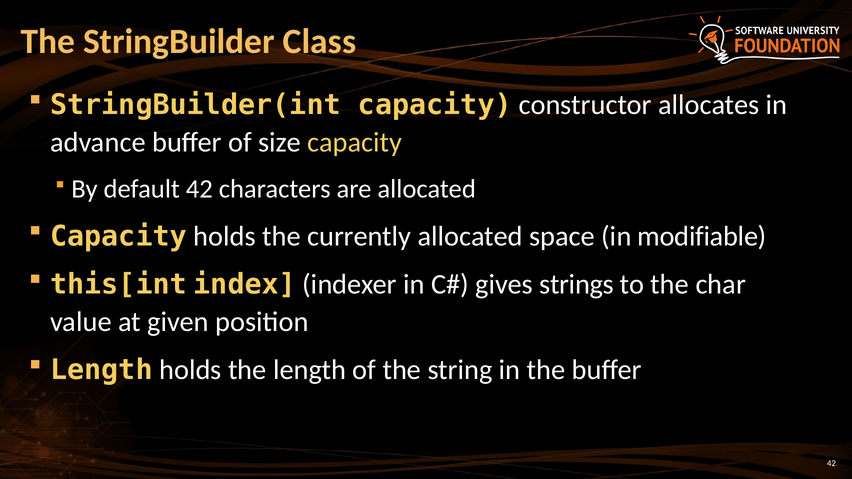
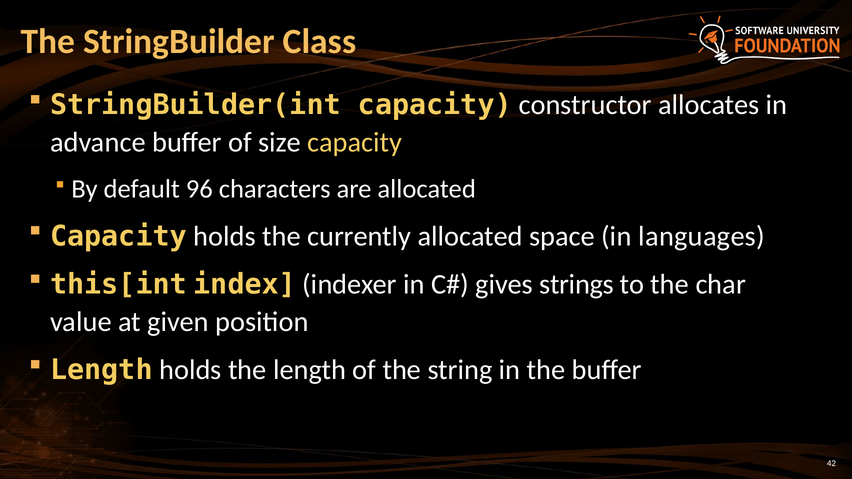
default 42: 42 -> 96 (199, 189)
modifiable: modifiable -> languages (702, 236)
